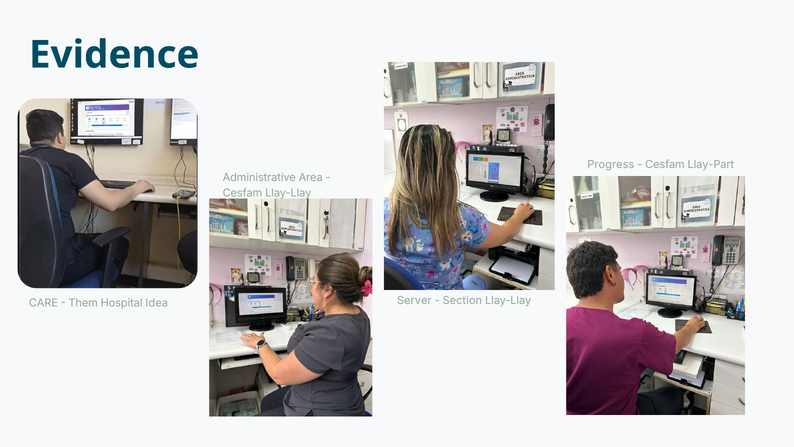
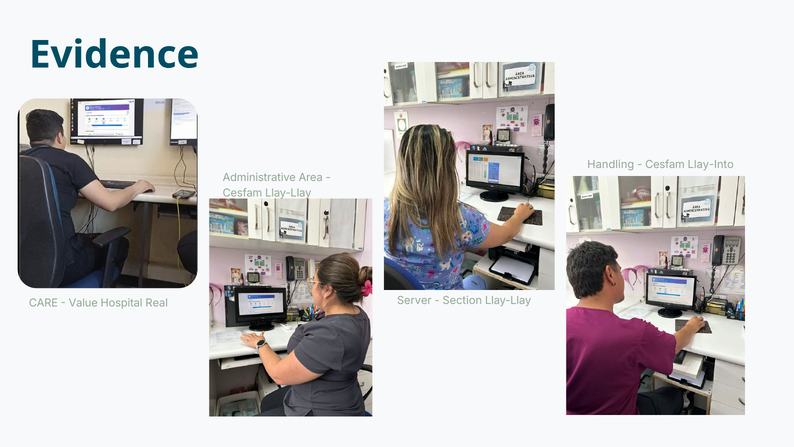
Progress: Progress -> Handling (611, 164)
Llay-Part: Llay-Part -> Llay-Into (711, 164)
Them: Them -> Value (83, 303)
Idea: Idea -> Real (157, 303)
